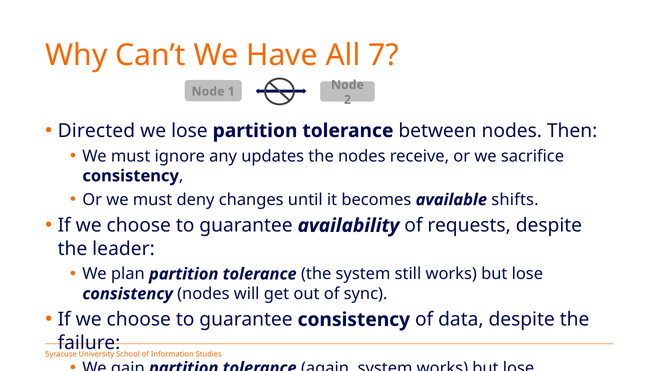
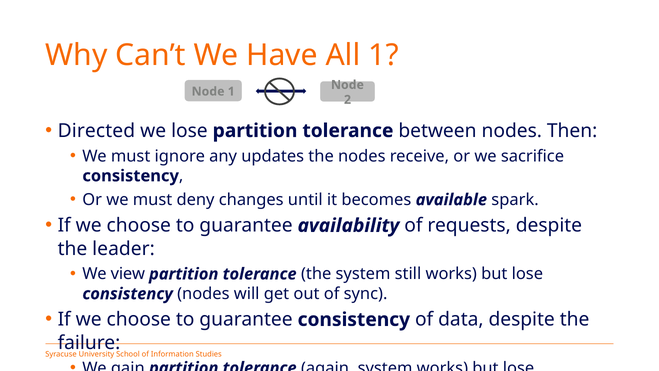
All 7: 7 -> 1 (384, 55)
shifts: shifts -> spark (515, 200)
plan: plan -> view (128, 274)
